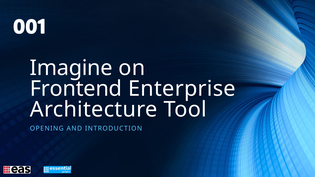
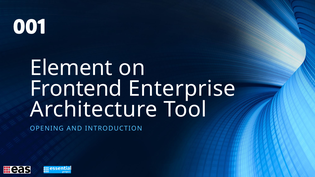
Imagine: Imagine -> Element (71, 68)
